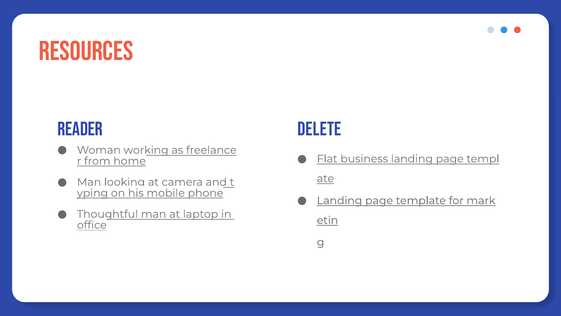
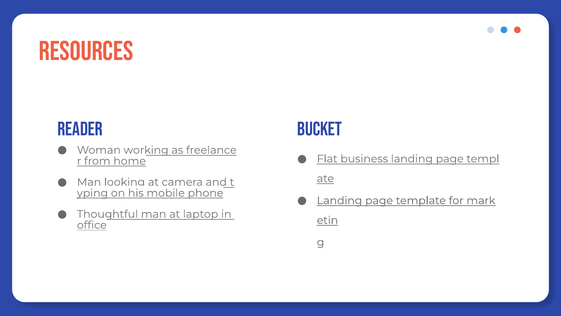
delete: delete -> bucket (320, 129)
